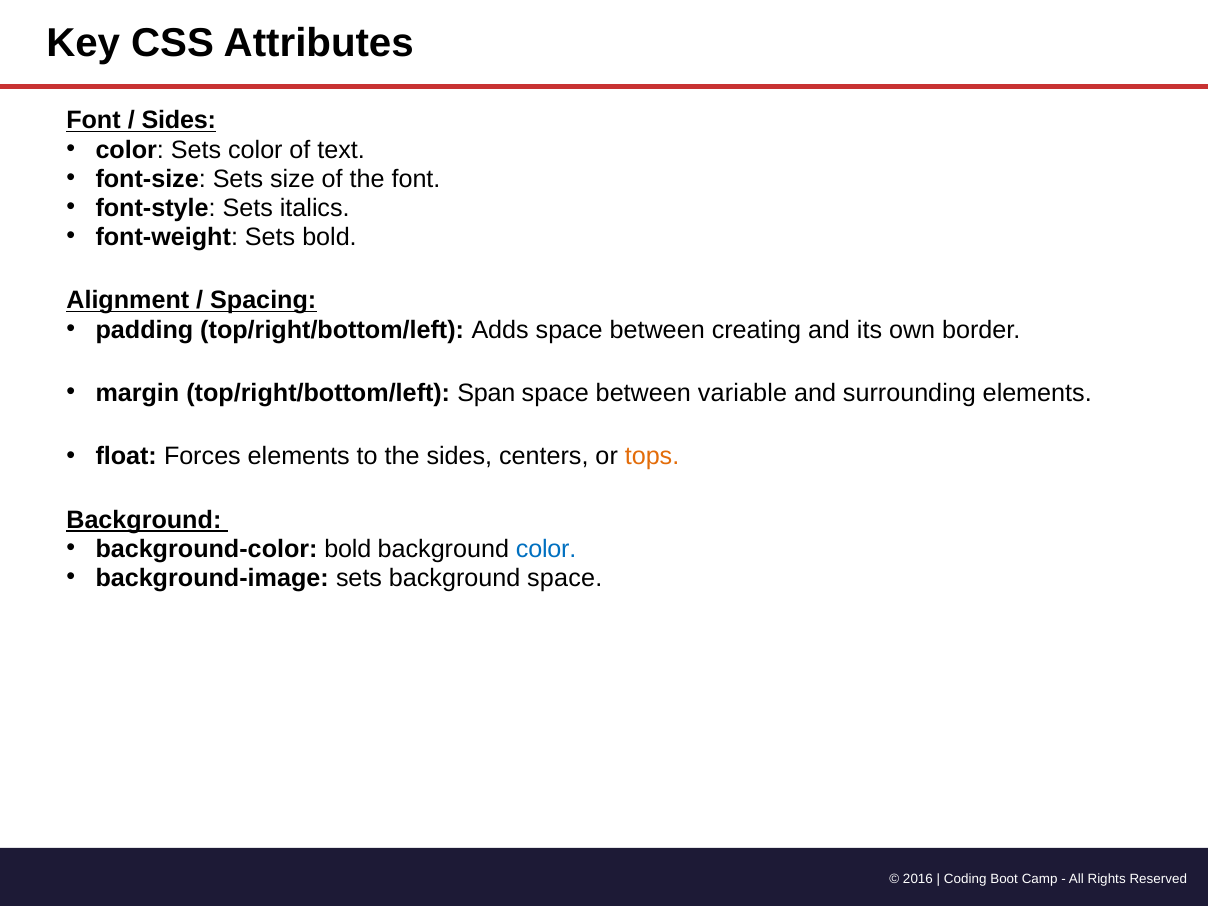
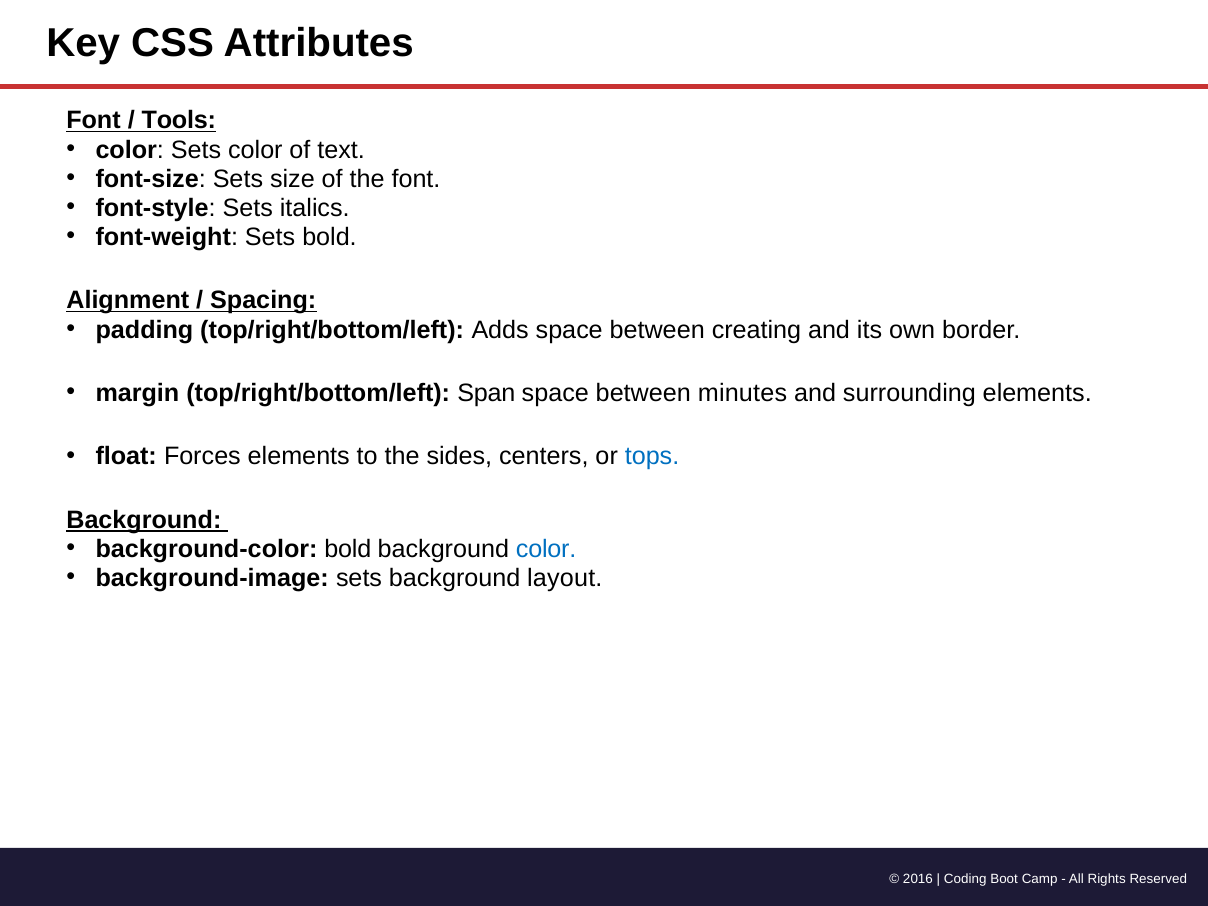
Sides: Sides -> Tools (179, 121)
variable: variable -> minutes (742, 393)
tops colour: orange -> blue (652, 456)
background space: space -> layout (565, 578)
